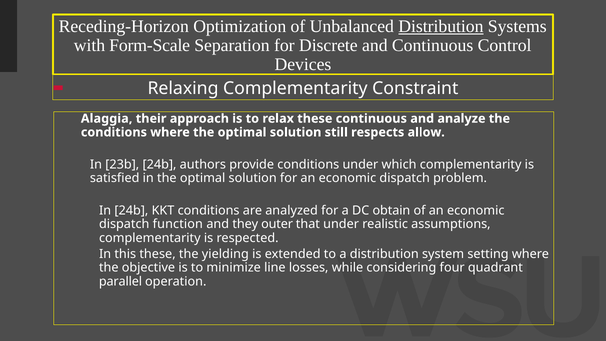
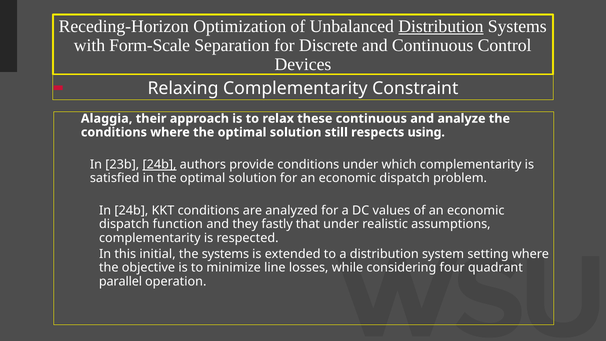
allow: allow -> using (426, 132)
24b underline: none -> present (160, 165)
obtain: obtain -> values (391, 211)
outer: outer -> fastly (277, 224)
this these: these -> initial (158, 254)
the yielding: yielding -> systems (225, 254)
